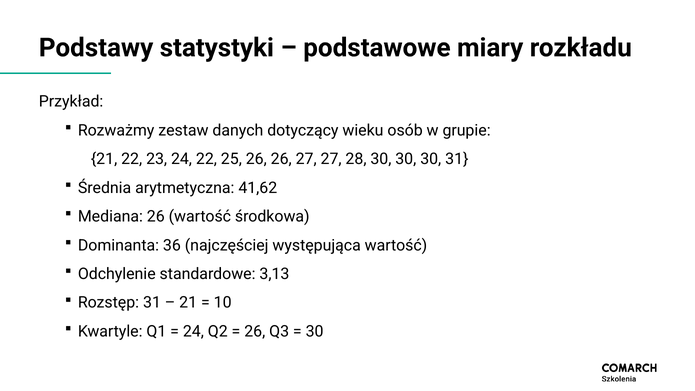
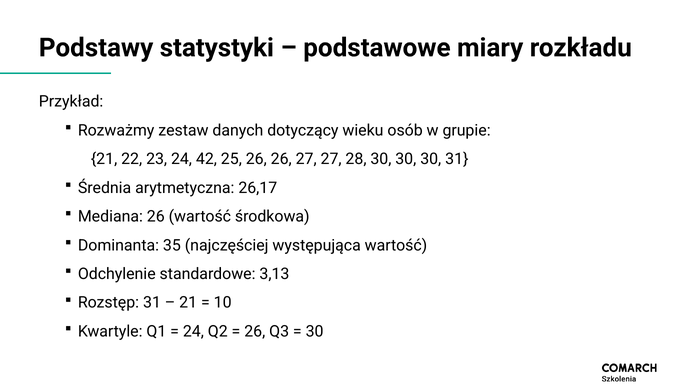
24 22: 22 -> 42 (206, 159)
41,62: 41,62 -> 26,17 (258, 188)
36: 36 -> 35 (172, 245)
